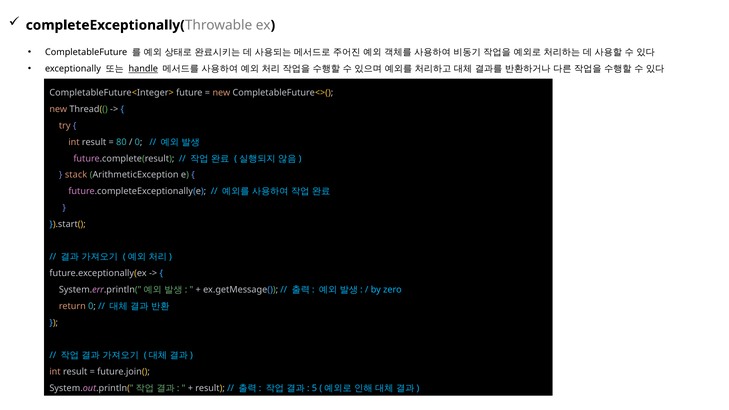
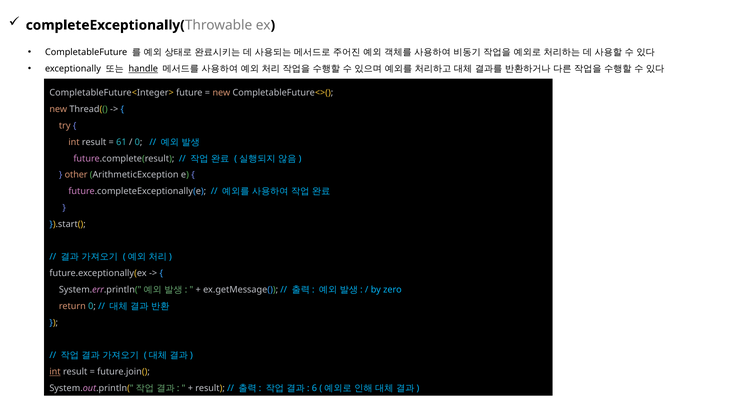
80: 80 -> 61 (121, 142)
stack: stack -> other (76, 175)
int underline: none -> present (55, 372)
5: 5 -> 6 (314, 388)
